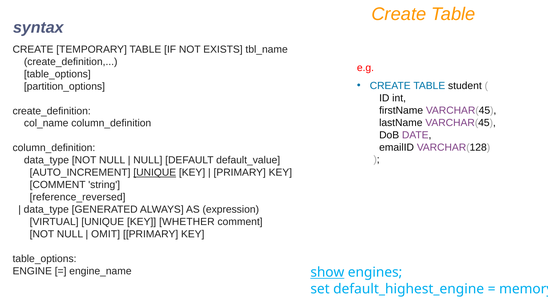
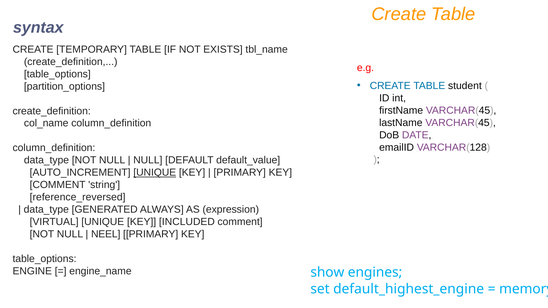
WHETHER: WHETHER -> INCLUDED (187, 222)
OMIT: OMIT -> NEEL (106, 234)
show underline: present -> none (327, 273)
